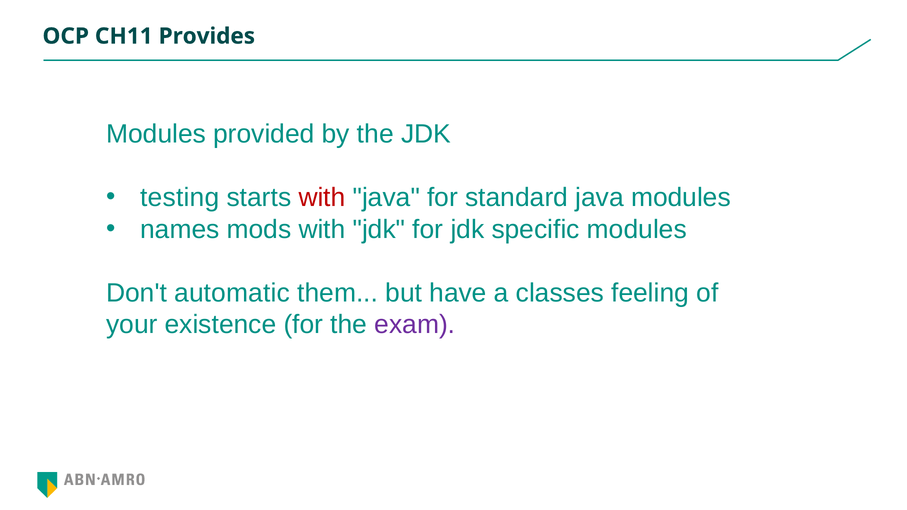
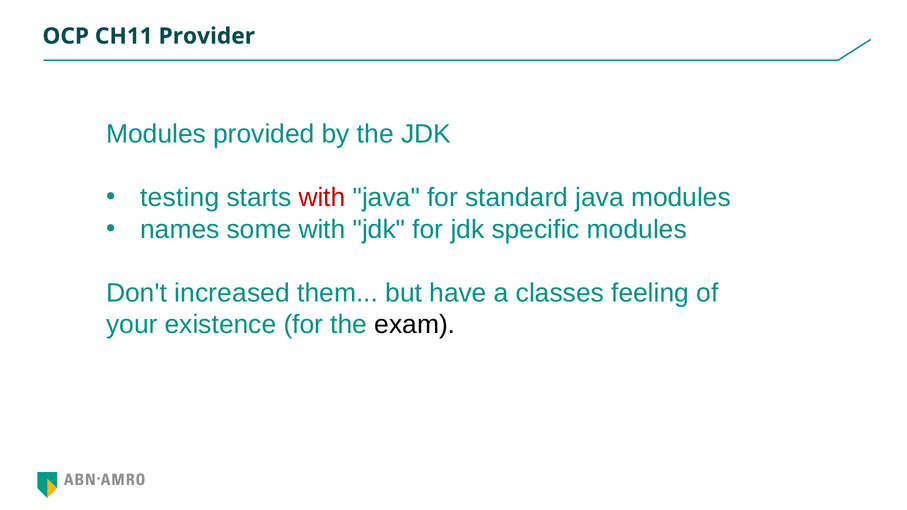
Provides: Provides -> Provider (207, 36)
mods: mods -> some (259, 229)
automatic: automatic -> increased (232, 293)
exam colour: purple -> black (415, 325)
